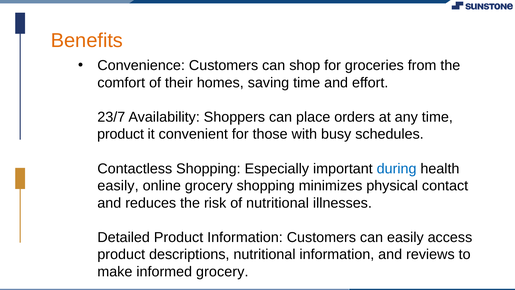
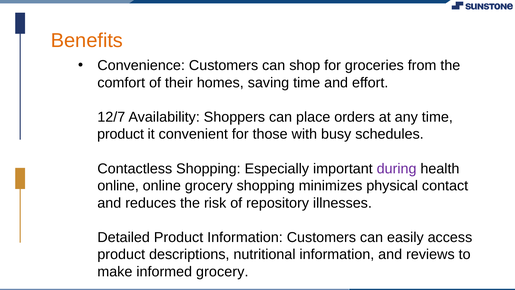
23/7: 23/7 -> 12/7 (111, 117)
during colour: blue -> purple (397, 168)
easily: easily -> online (118, 186)
of nutritional: nutritional -> repository (278, 203)
